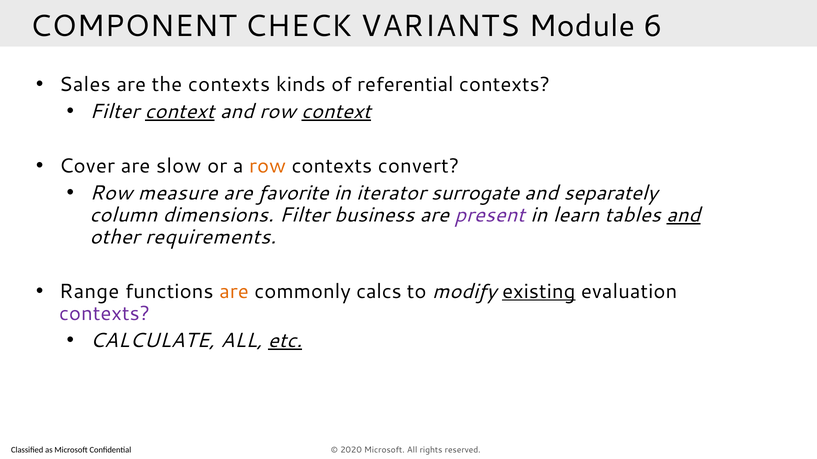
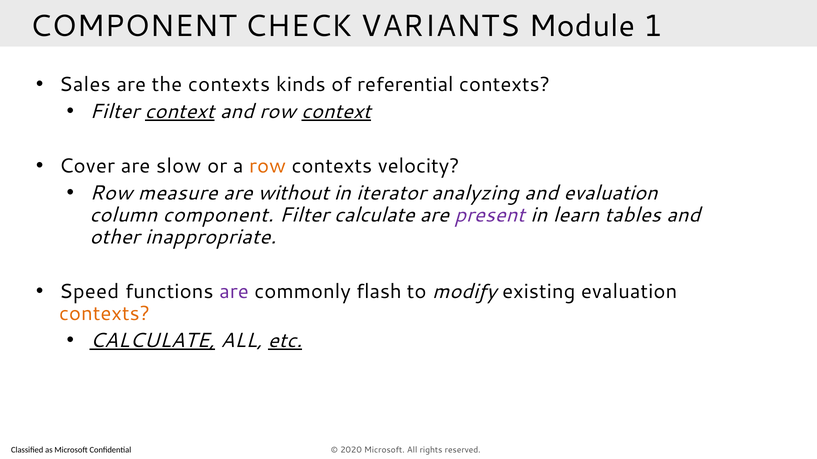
6: 6 -> 1 (653, 26)
convert: convert -> velocity (419, 166)
favorite: favorite -> without (293, 193)
surrogate: surrogate -> analyzing (475, 193)
and separately: separately -> evaluation (611, 193)
column dimensions: dimensions -> component (218, 215)
Filter business: business -> calculate (374, 215)
and underline: present -> none (683, 215)
requirements: requirements -> inappropriate (211, 237)
Range: Range -> Speed (89, 292)
are colour: orange -> purple (234, 292)
calcs: calcs -> flash (379, 292)
existing underline: present -> none (539, 292)
contexts colour: purple -> orange (105, 314)
CALCULATE underline: none -> present (152, 341)
